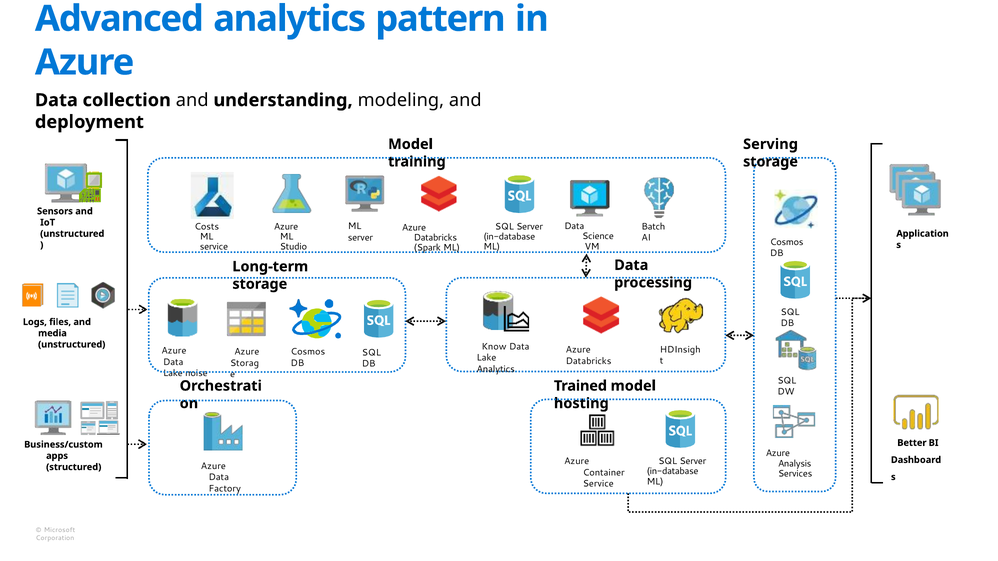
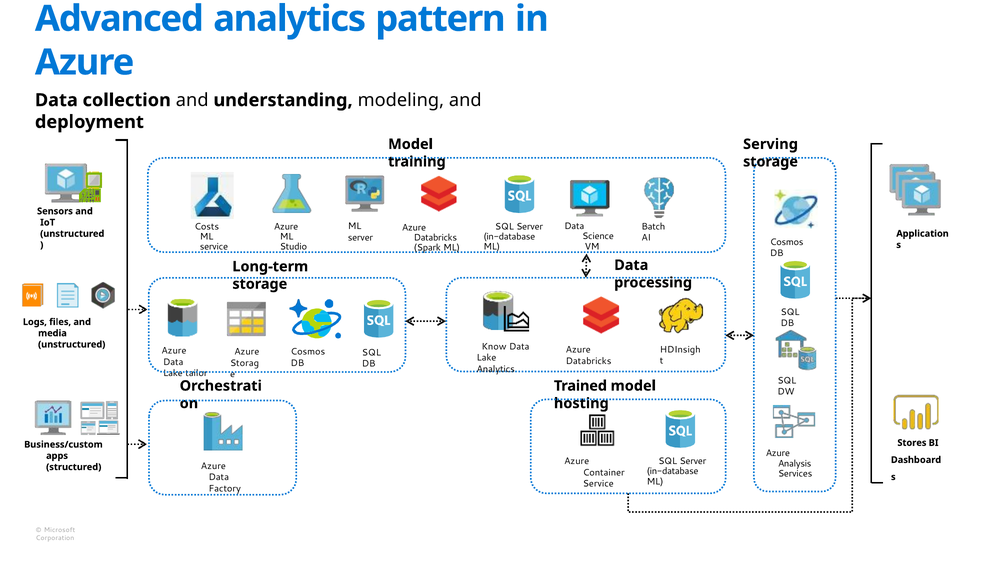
noise: noise -> tailor (196, 374)
Better: Better -> Stores (912, 443)
